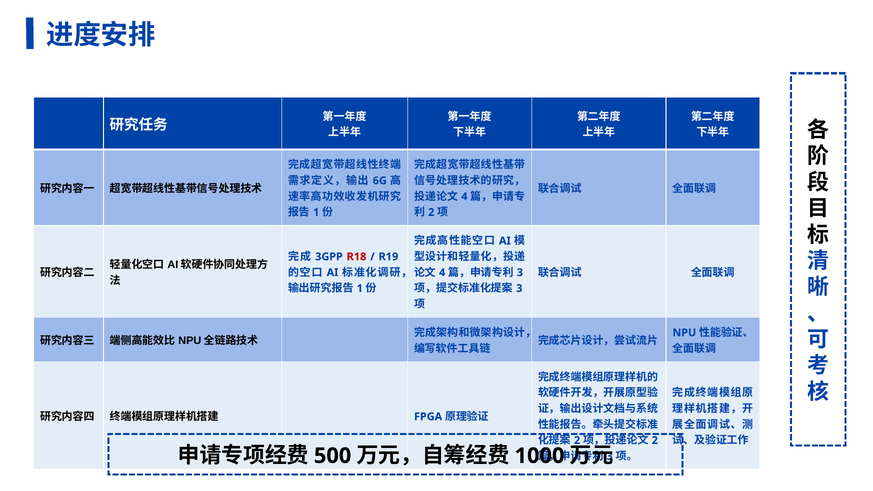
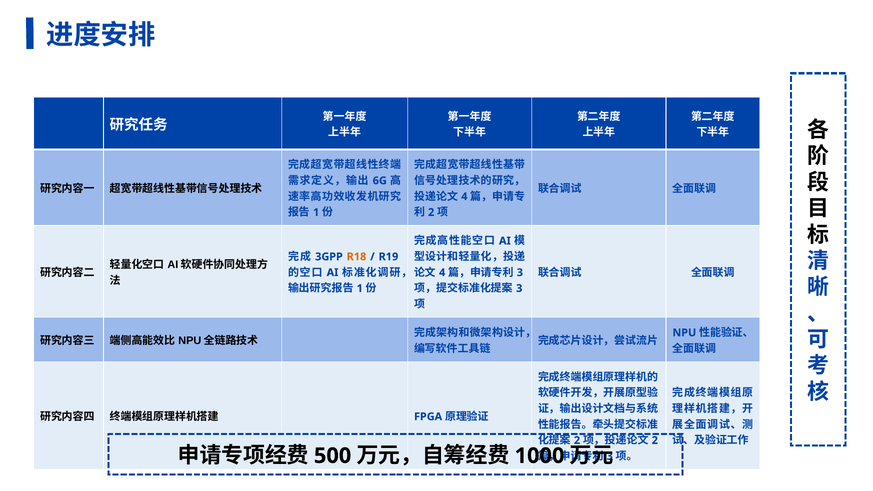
R18 colour: red -> orange (357, 257)
